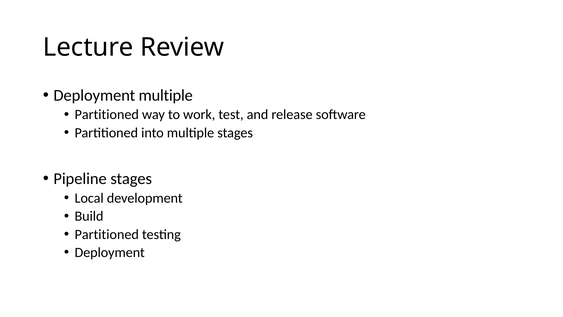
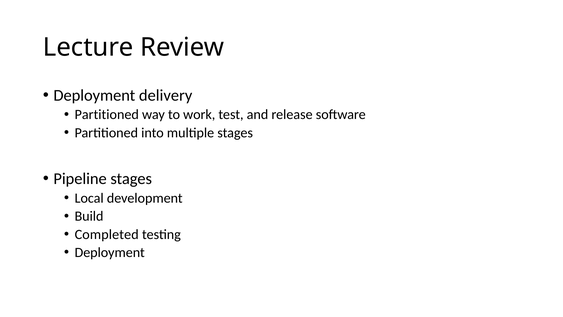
Deployment multiple: multiple -> delivery (166, 95)
Partitioned: Partitioned -> Completed (107, 234)
